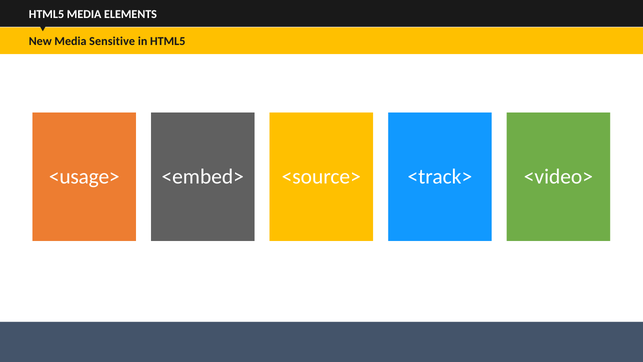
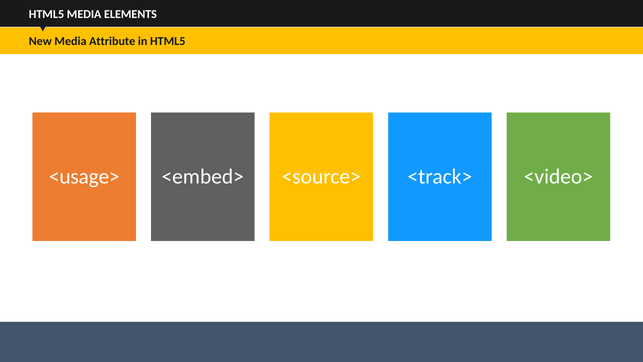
Sensitive: Sensitive -> Attribute (112, 41)
